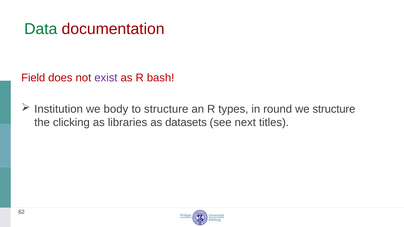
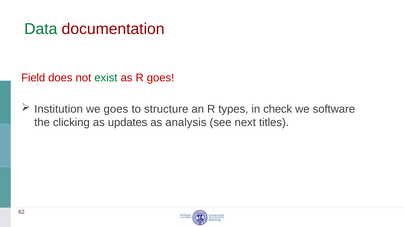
exist colour: purple -> green (106, 78)
R bash: bash -> goes (161, 78)
we body: body -> goes (116, 109)
round: round -> check (278, 109)
we structure: structure -> software (334, 109)
libraries: libraries -> updates (128, 123)
datasets: datasets -> analysis (186, 123)
